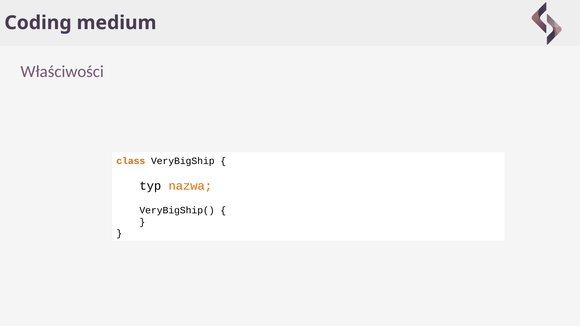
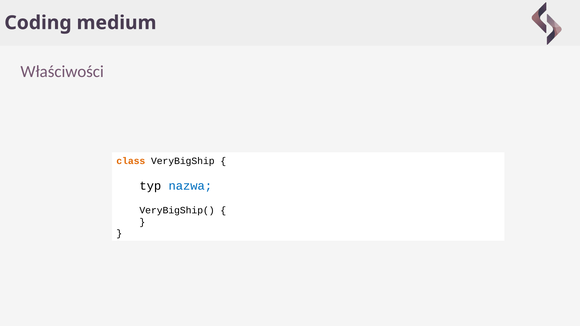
nazwa colour: orange -> blue (190, 186)
